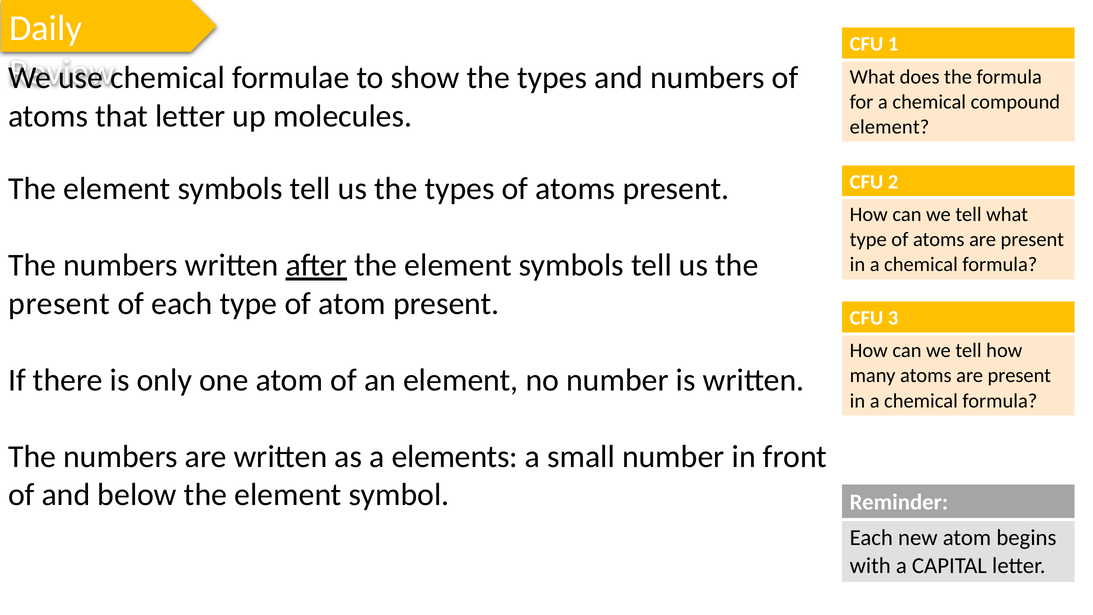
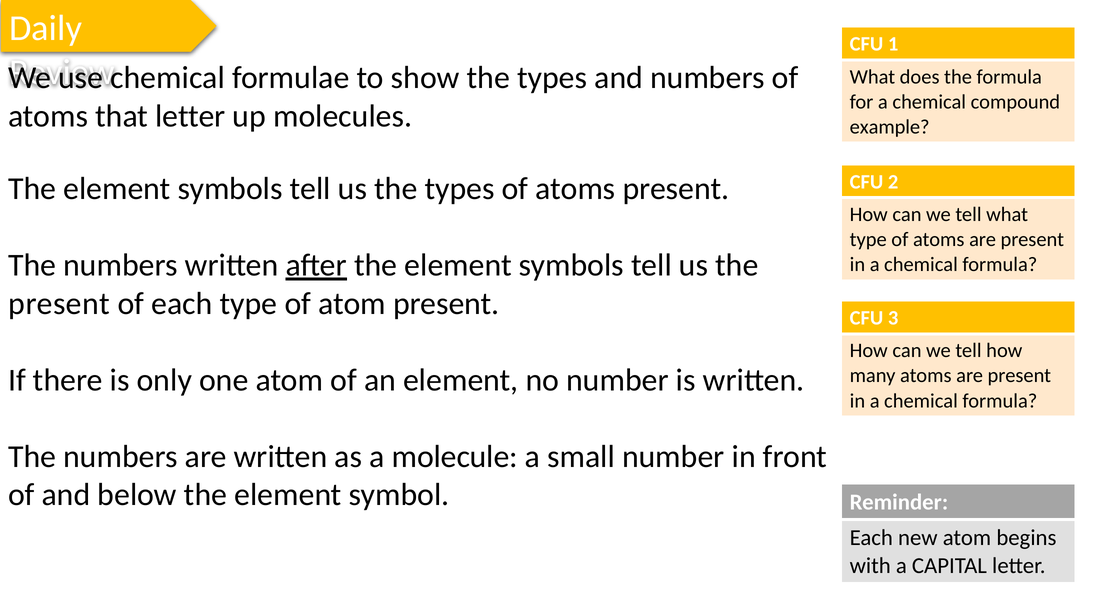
element: element -> example (890, 127)
elements: elements -> molecule (455, 457)
